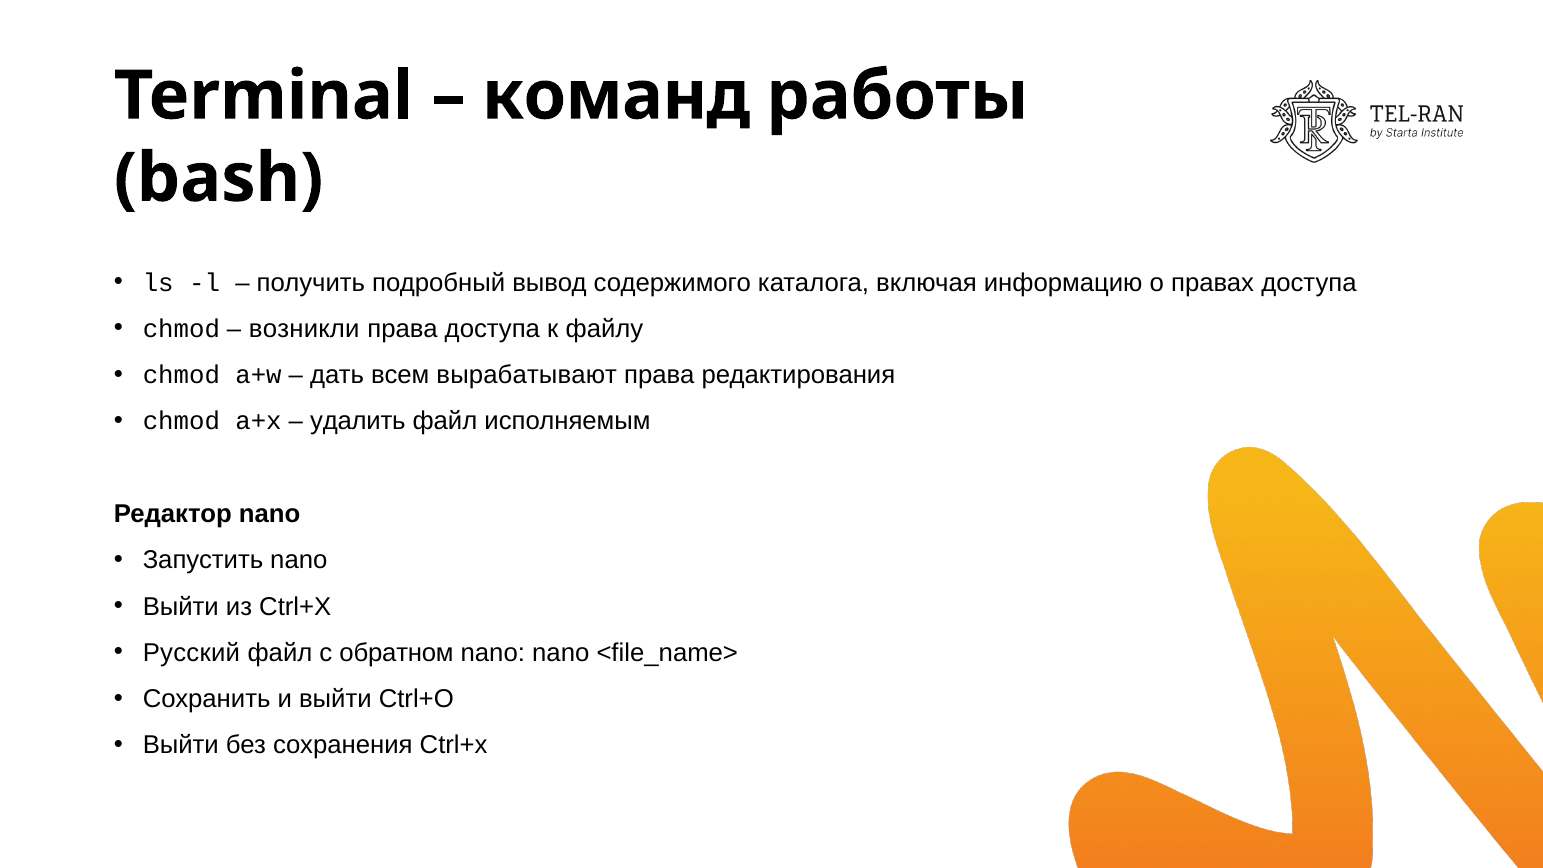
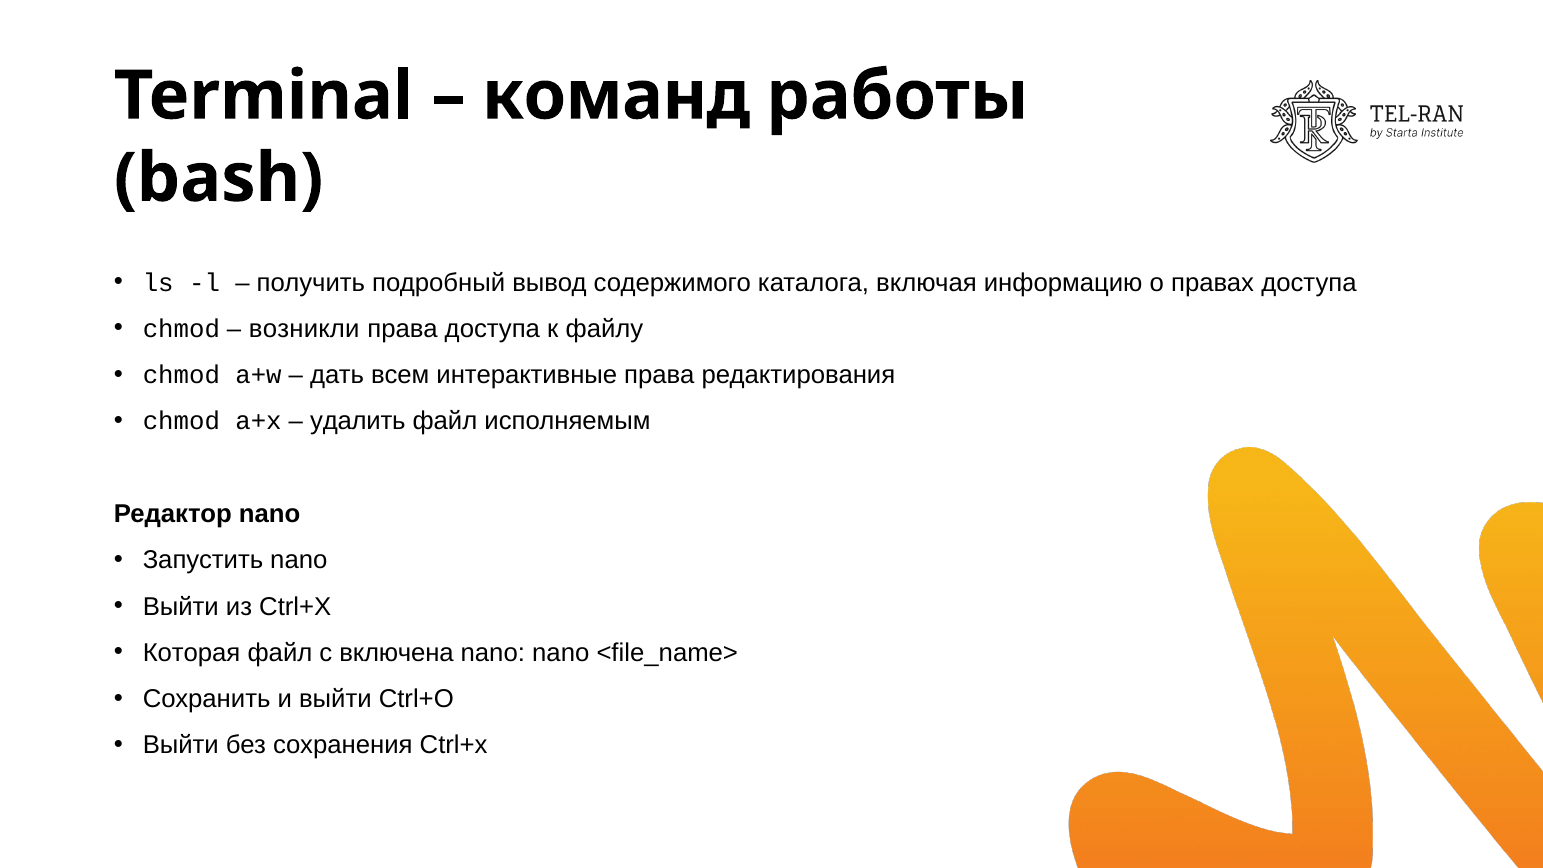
вырабатывают: вырабатывают -> интерактивные (527, 375)
Русский: Русский -> Которая (192, 653)
обратном: обратном -> включена (397, 653)
